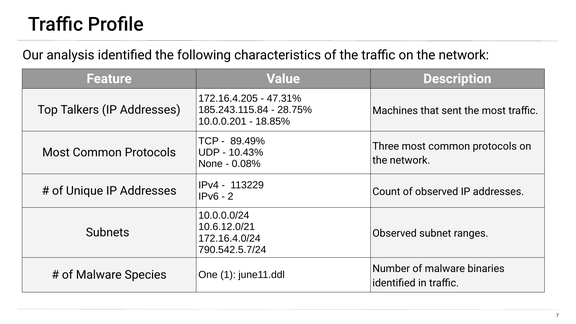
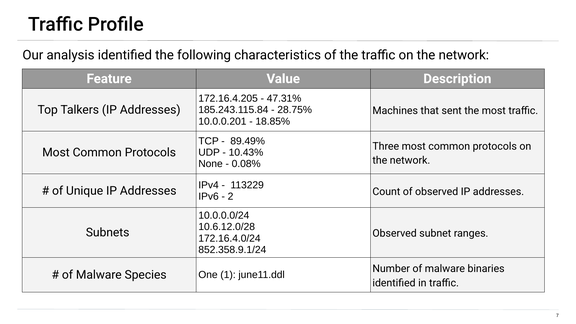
10.6.12.0/21: 10.6.12.0/21 -> 10.6.12.0/28 (227, 227)
790.542.5.7/24: 790.542.5.7/24 -> 852.358.9.1/24 (232, 250)
